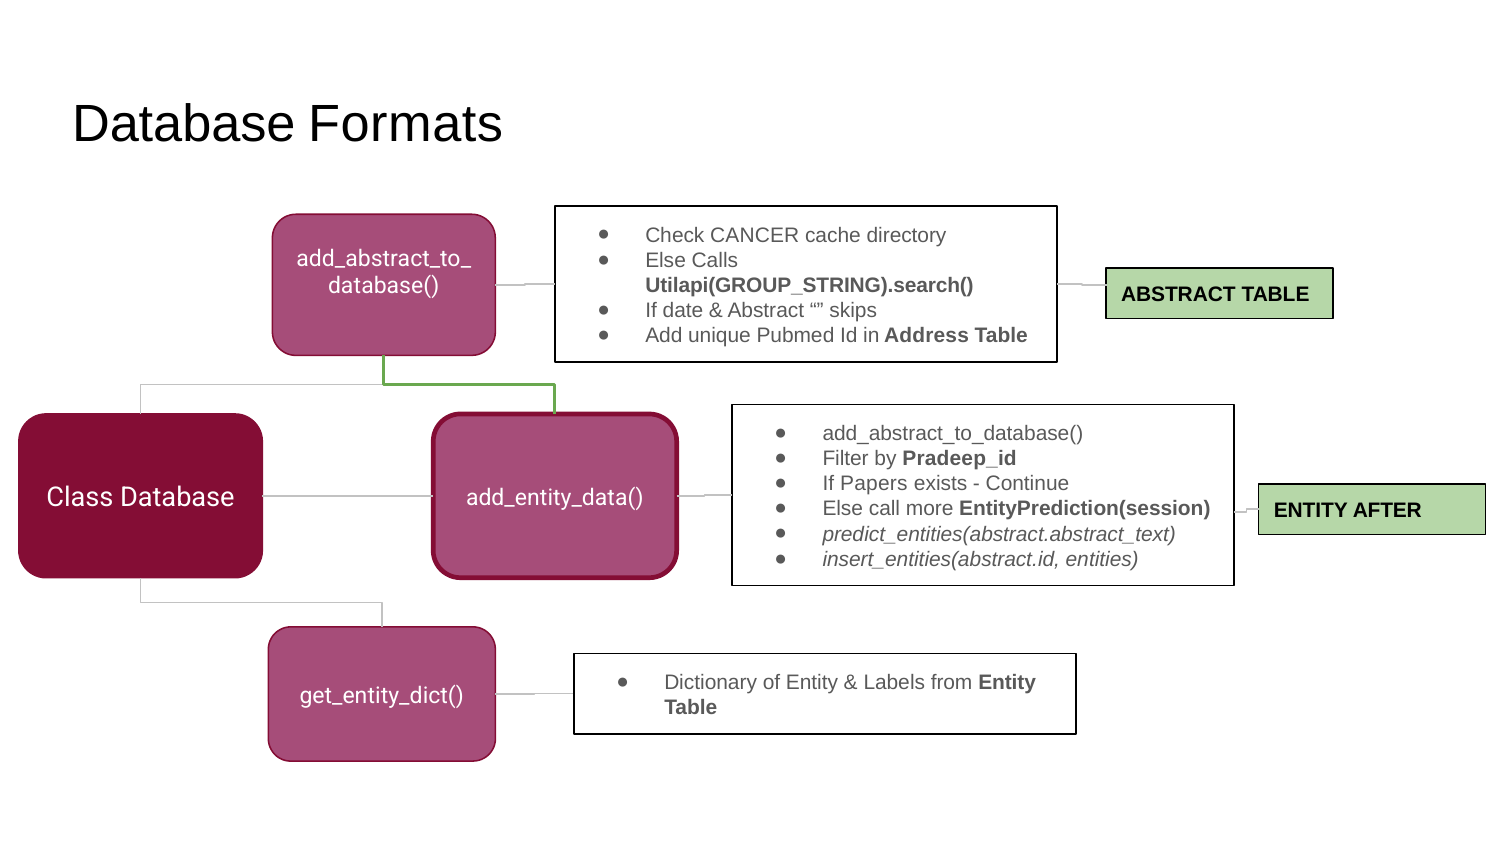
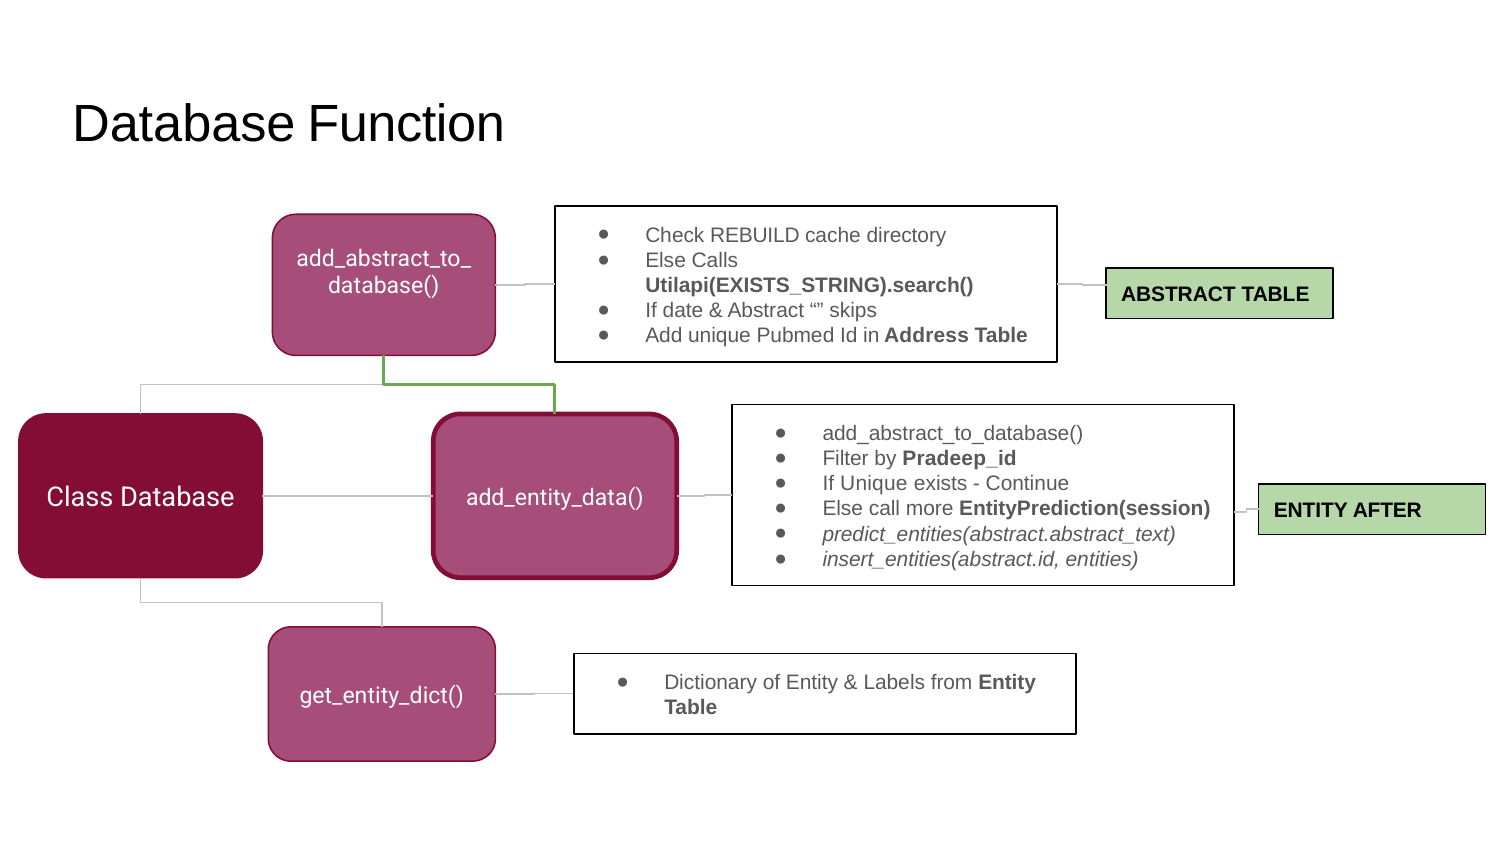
Formats: Formats -> Function (406, 125)
CANCER: CANCER -> REBUILD (755, 235)
Utilapi(GROUP_STRING).search(: Utilapi(GROUP_STRING).search( -> Utilapi(EXISTS_STRING).search( (810, 285)
If Papers: Papers -> Unique (874, 484)
